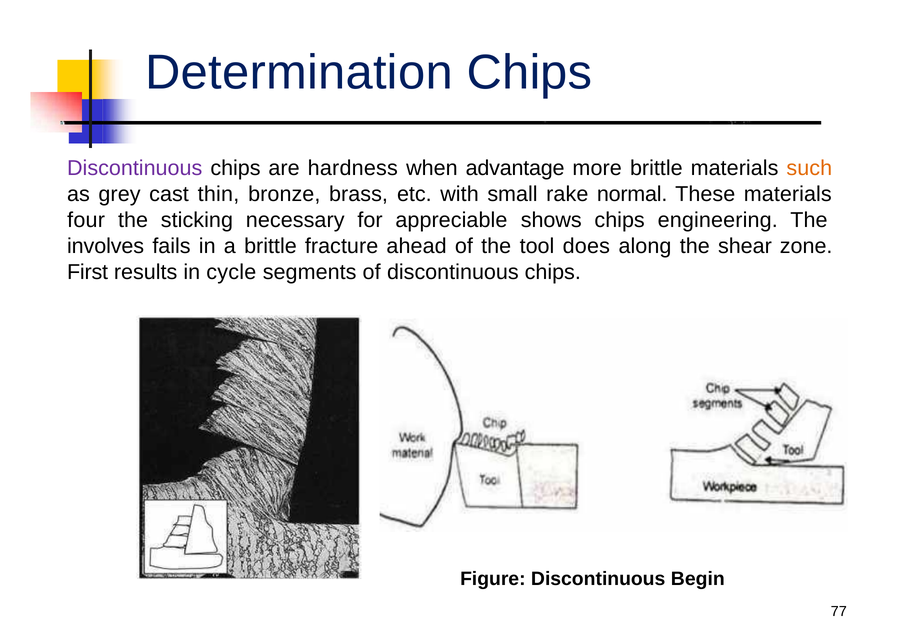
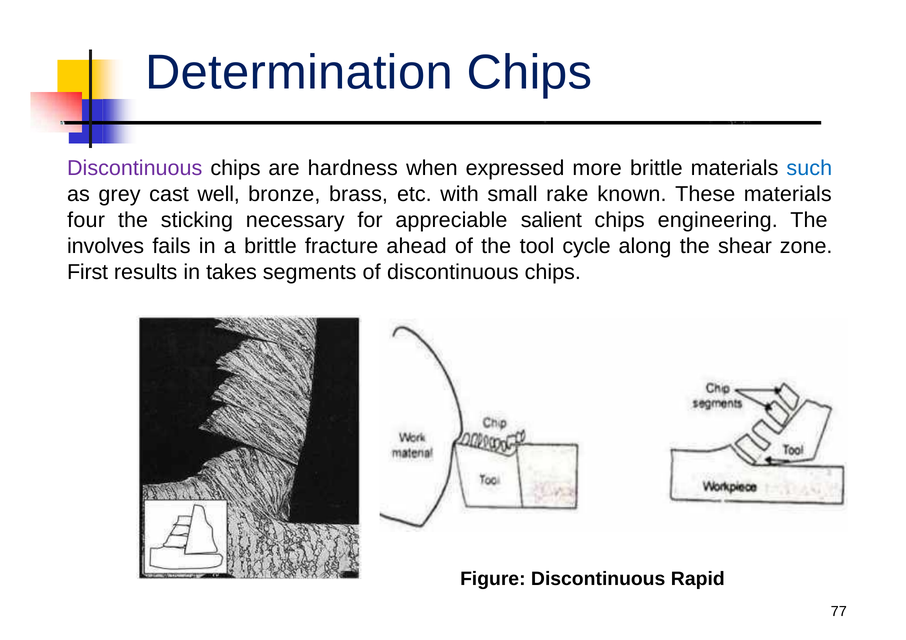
advantage: advantage -> expressed (515, 168)
such colour: orange -> blue (809, 168)
thin: thin -> well (219, 194)
normal: normal -> known (632, 194)
shows: shows -> salient (551, 220)
does: does -> cycle (587, 246)
cycle: cycle -> takes (232, 272)
Begin: Begin -> Rapid (698, 579)
